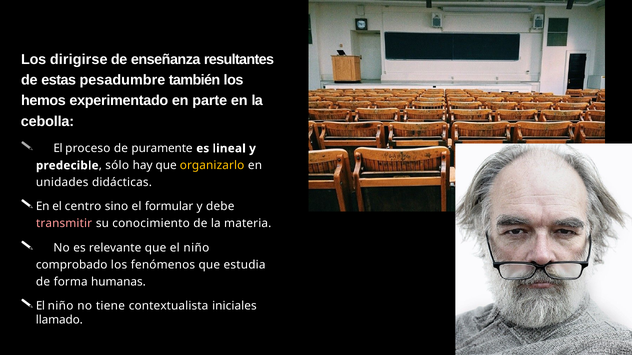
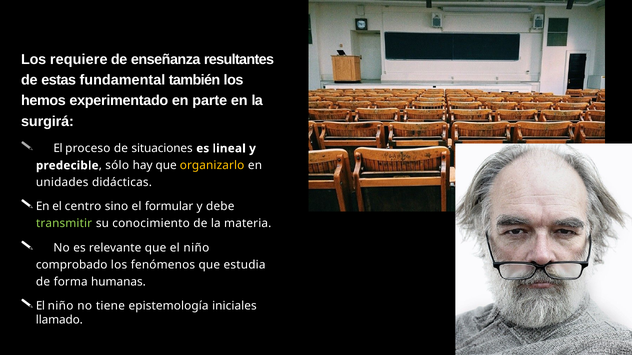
dirigirse: dirigirse -> requiere (79, 60)
pesadumbre: pesadumbre -> fundamental (122, 80)
cebolla: cebolla -> surgirá (47, 122)
puramente: puramente -> situaciones (162, 149)
transmitir colour: pink -> light green (64, 224)
contextualista: contextualista -> epistemología (169, 306)
